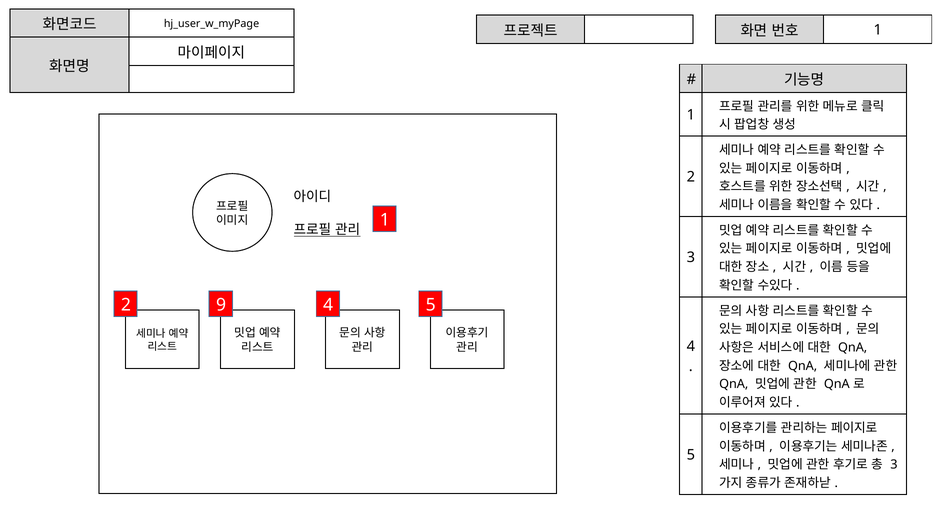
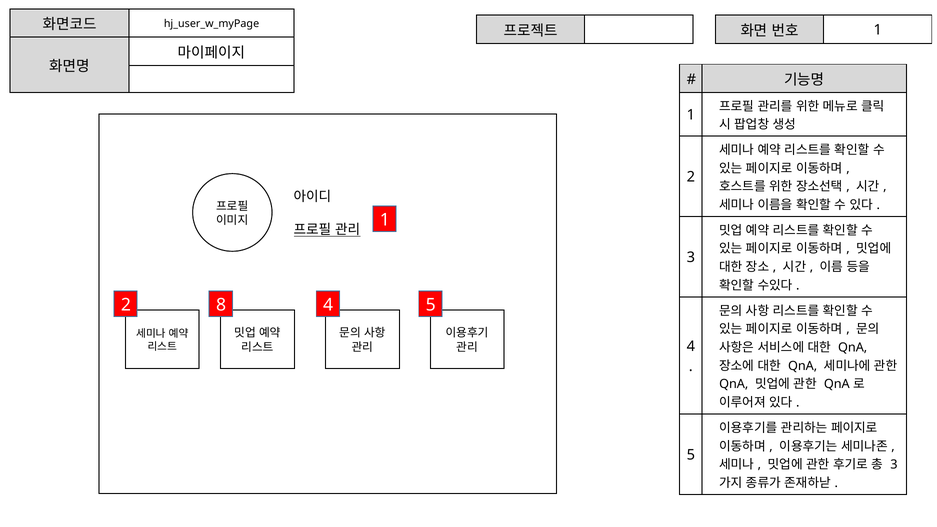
9: 9 -> 8 (221, 305)
